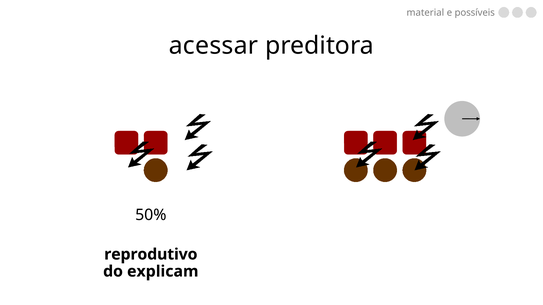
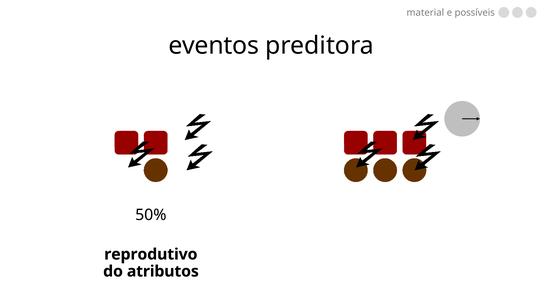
acessar: acessar -> eventos (214, 46)
explicam: explicam -> atributos (163, 272)
